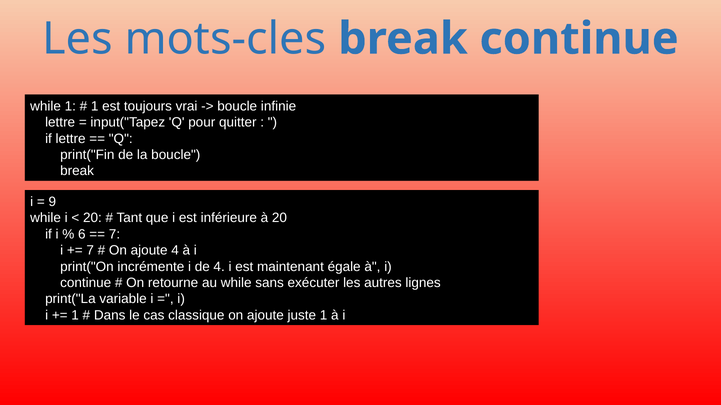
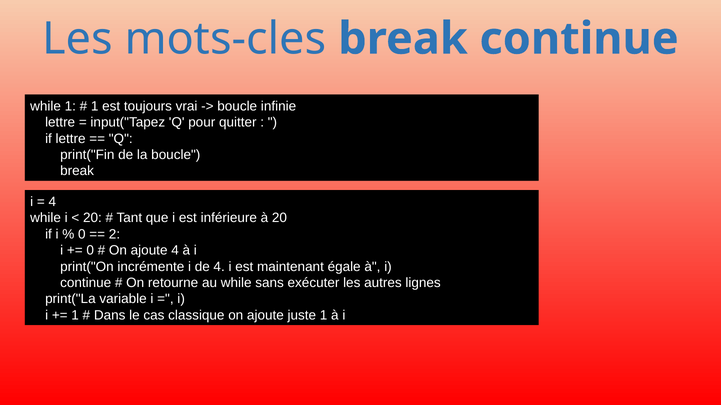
9: 9 -> 4 (52, 202)
6: 6 -> 0 (82, 235)
7: 7 -> 2 (114, 235)
7: 7 -> 0 (90, 251)
